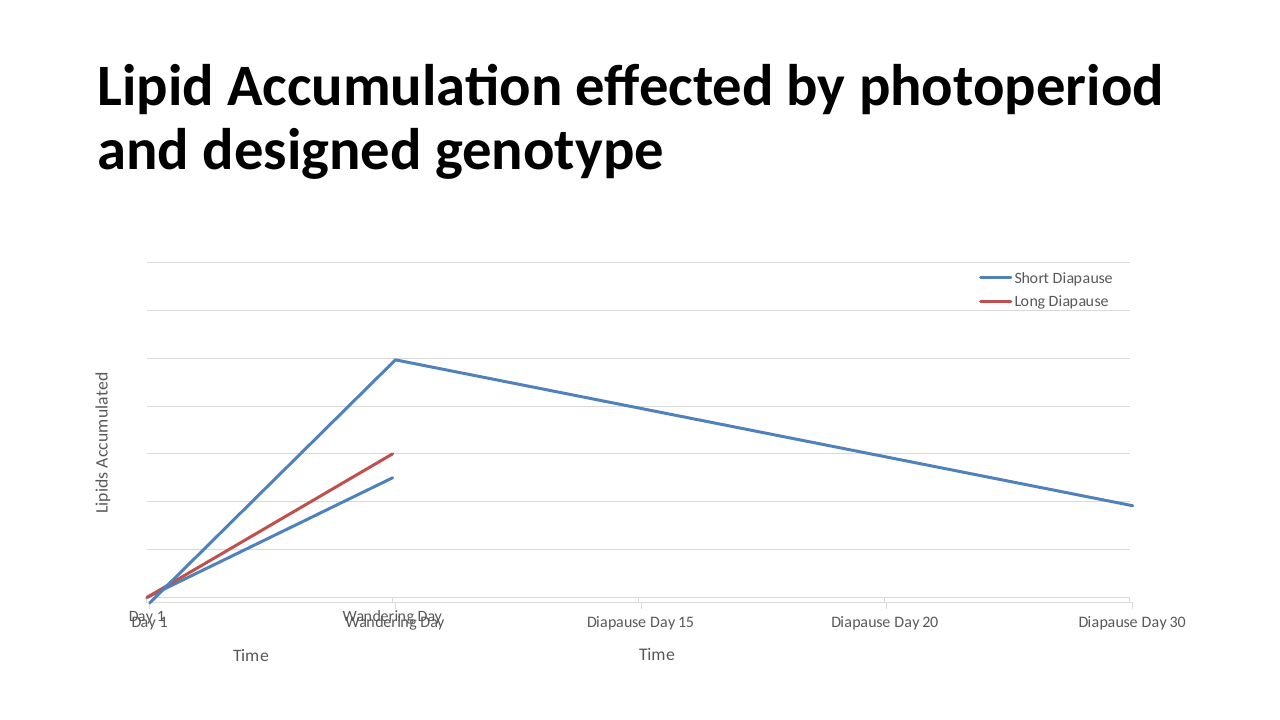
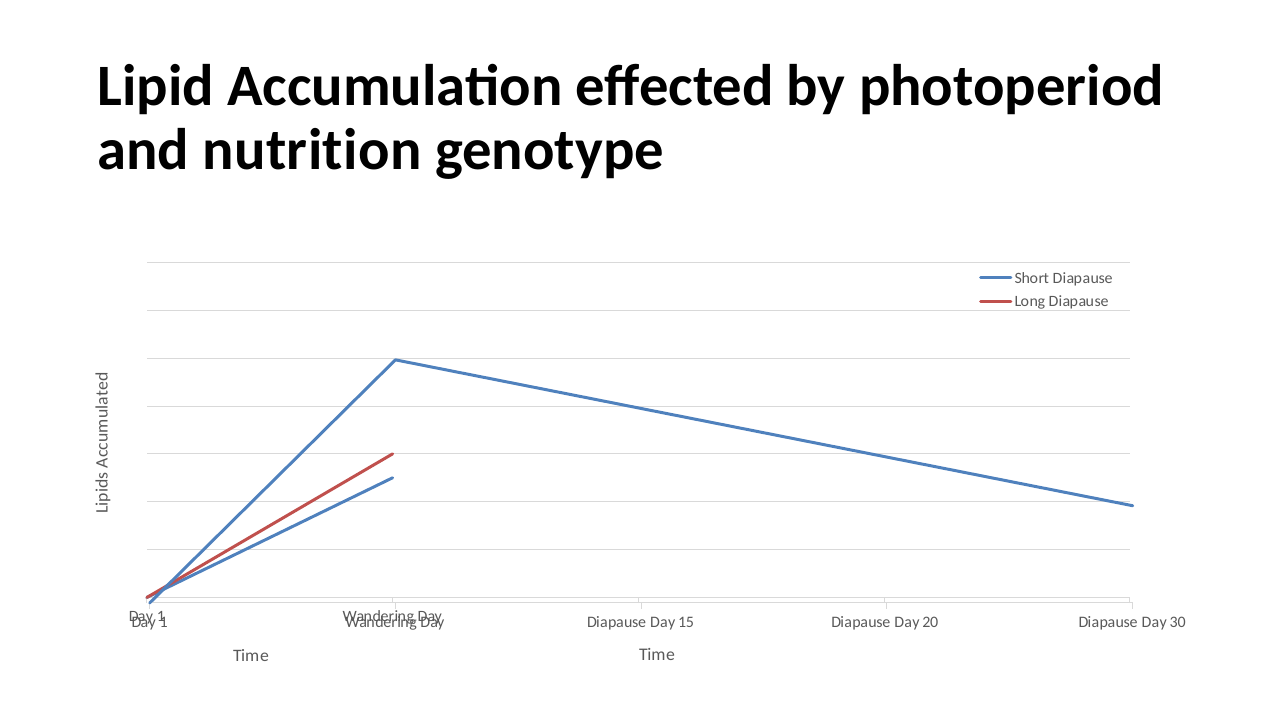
designed: designed -> nutrition (312, 150)
